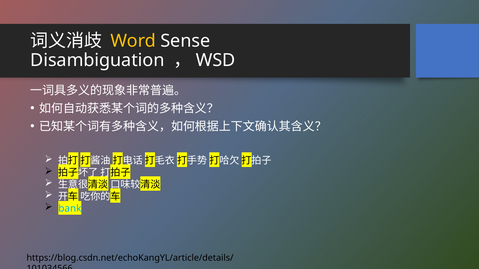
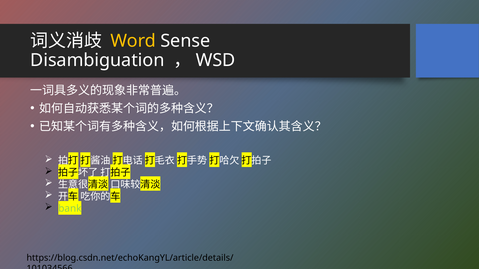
bank colour: light blue -> light green (70, 209)
